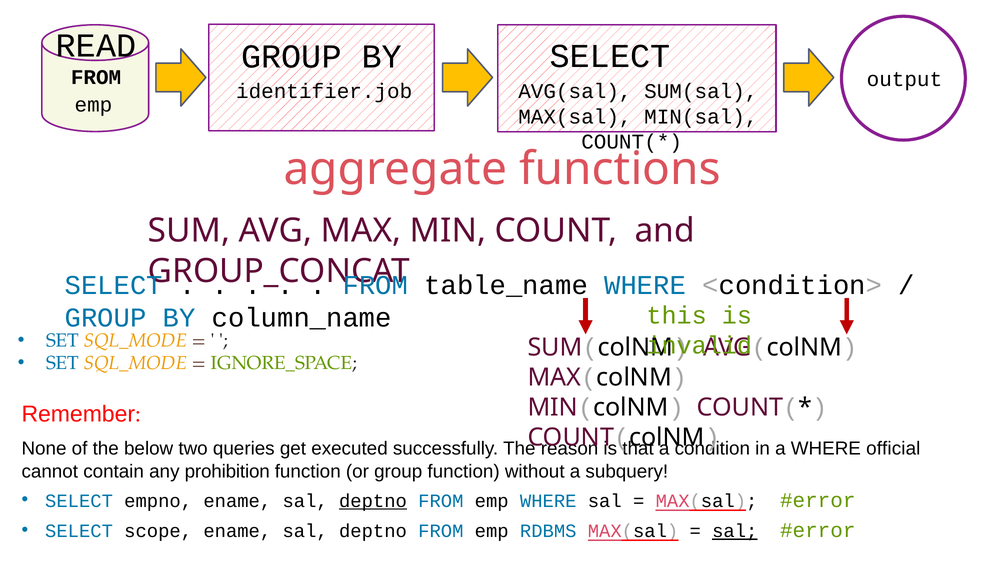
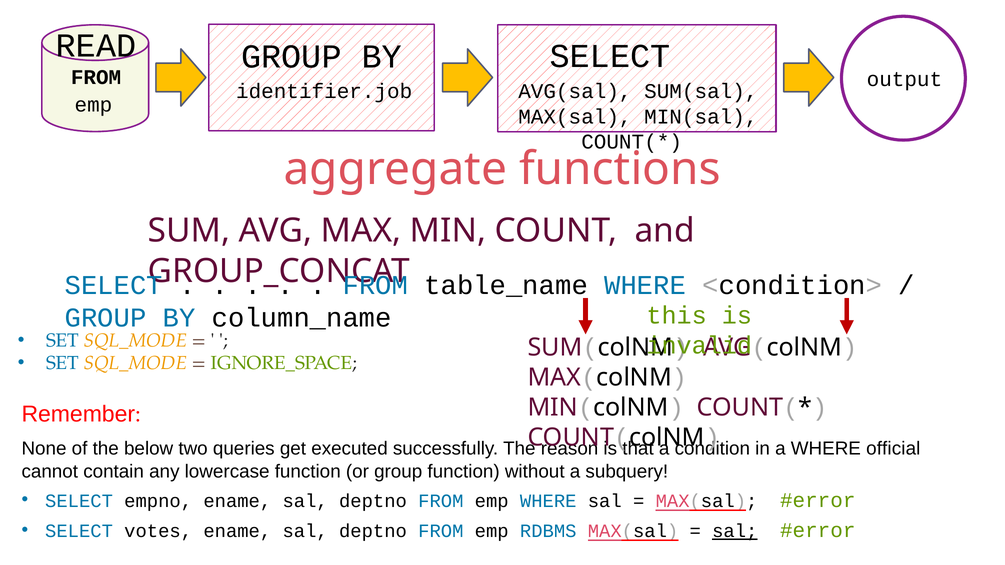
prohibition: prohibition -> lowercase (227, 472)
deptno underline: present -> none (373, 501)
scope: scope -> votes (158, 531)
